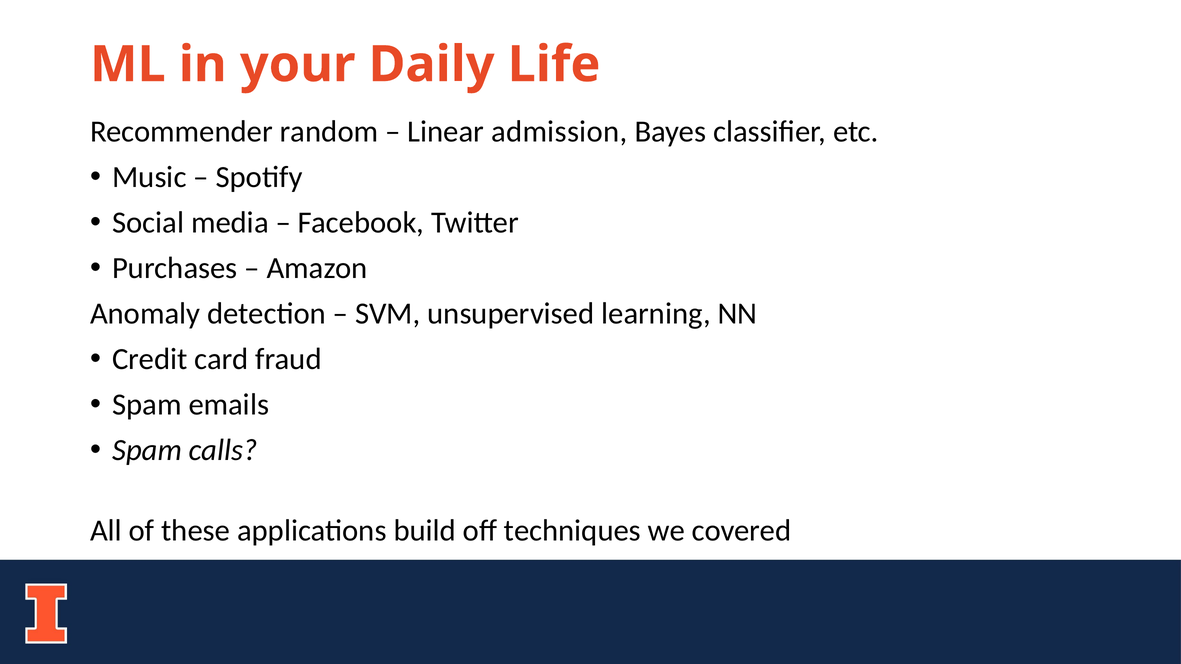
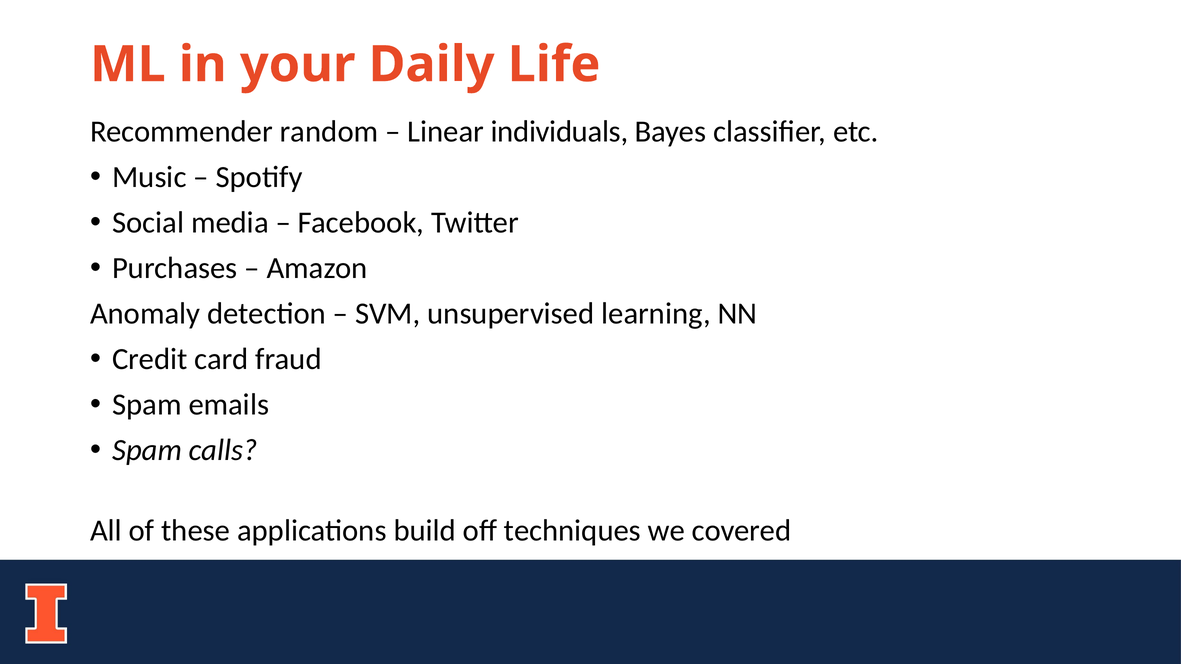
admission: admission -> individuals (559, 132)
